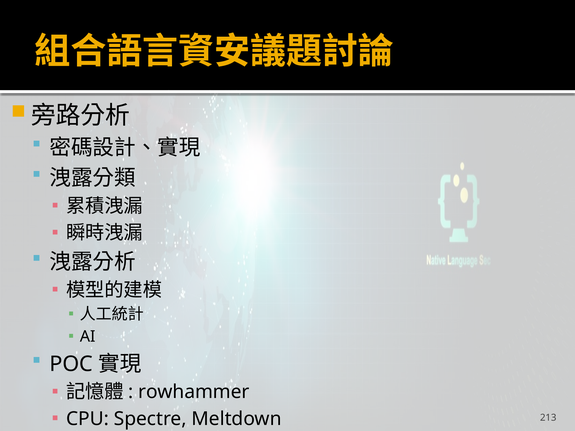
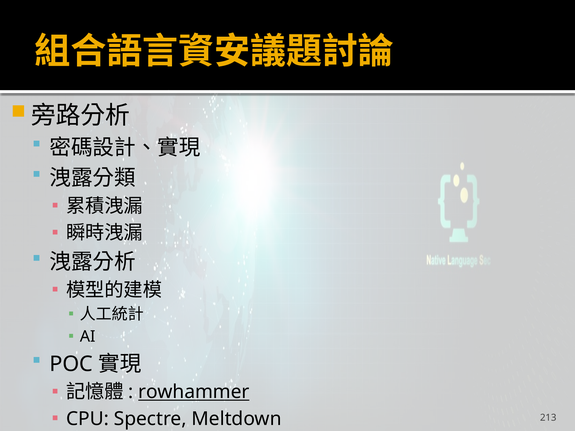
rowhammer underline: none -> present (194, 392)
